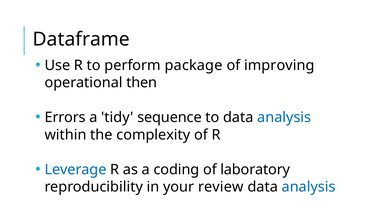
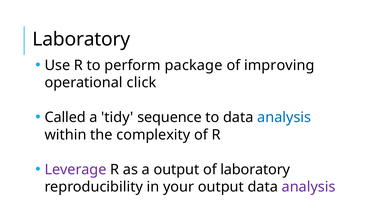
Dataframe: Dataframe -> Laboratory (81, 39)
then: then -> click (142, 83)
Errors: Errors -> Called (65, 118)
Leverage colour: blue -> purple (76, 170)
a coding: coding -> output (176, 170)
your review: review -> output (221, 187)
analysis colour: blue -> purple (309, 187)
